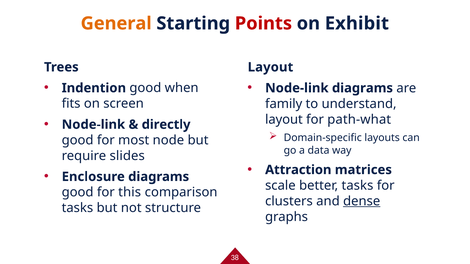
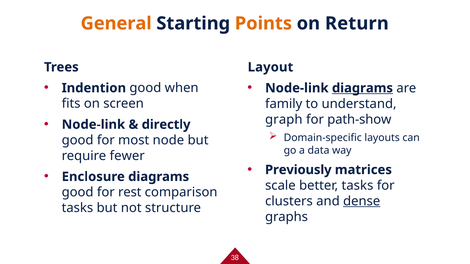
Points colour: red -> orange (263, 23)
Exhibit: Exhibit -> Return (357, 23)
diagrams underline: none -> present (362, 88)
layout: layout -> graph (284, 120)
path-what: path-what -> path-show (359, 120)
slides: slides -> fewer (127, 156)
Attraction: Attraction -> Previously (298, 170)
this: this -> rest (130, 193)
